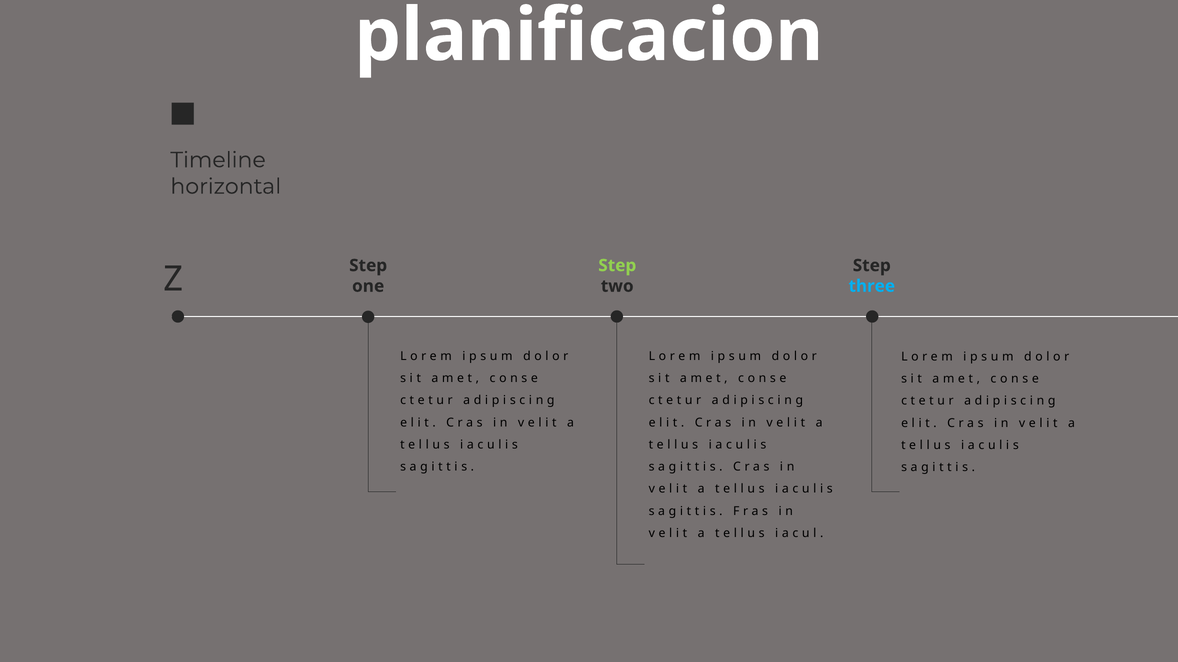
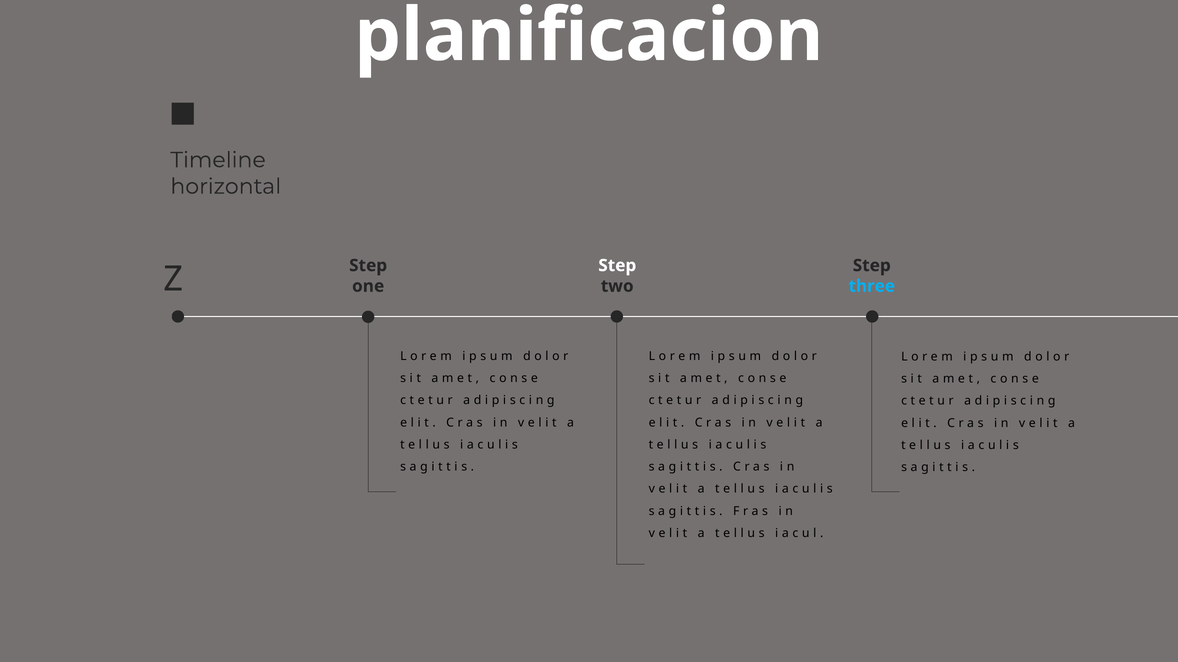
Step colour: light green -> white (617, 266)
